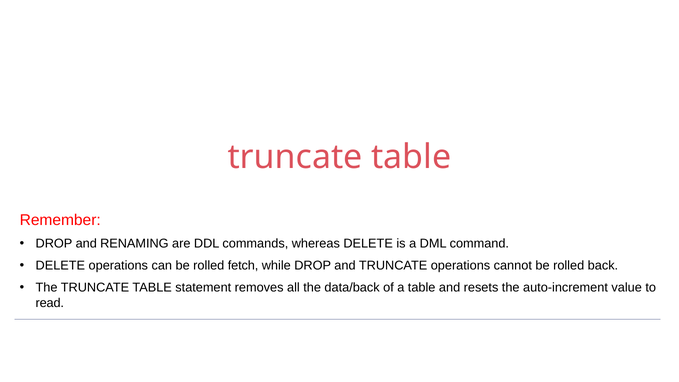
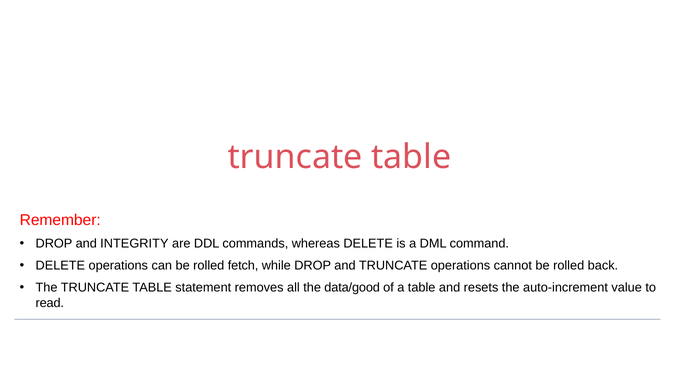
RENAMING: RENAMING -> INTEGRITY (134, 243)
data/back: data/back -> data/good (352, 288)
